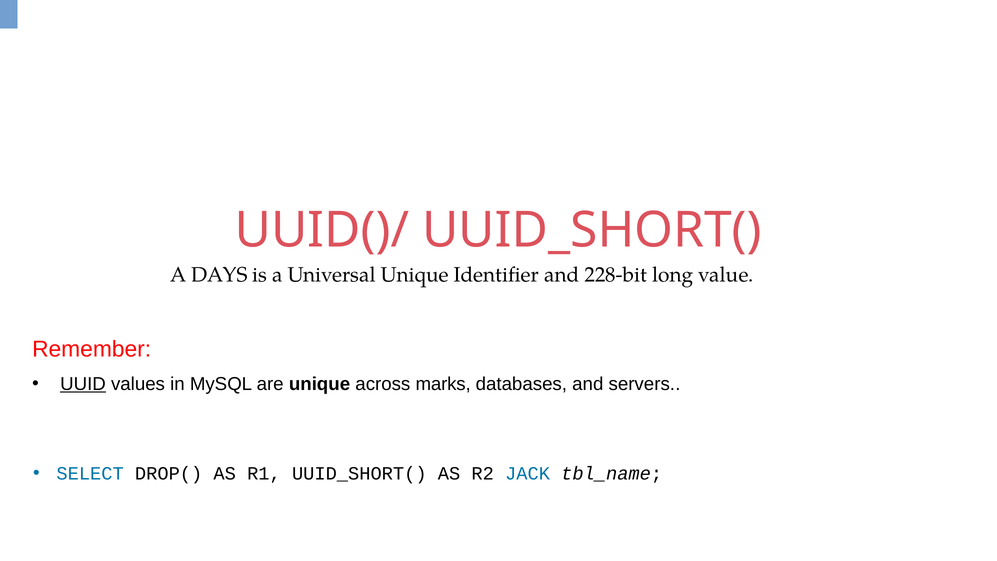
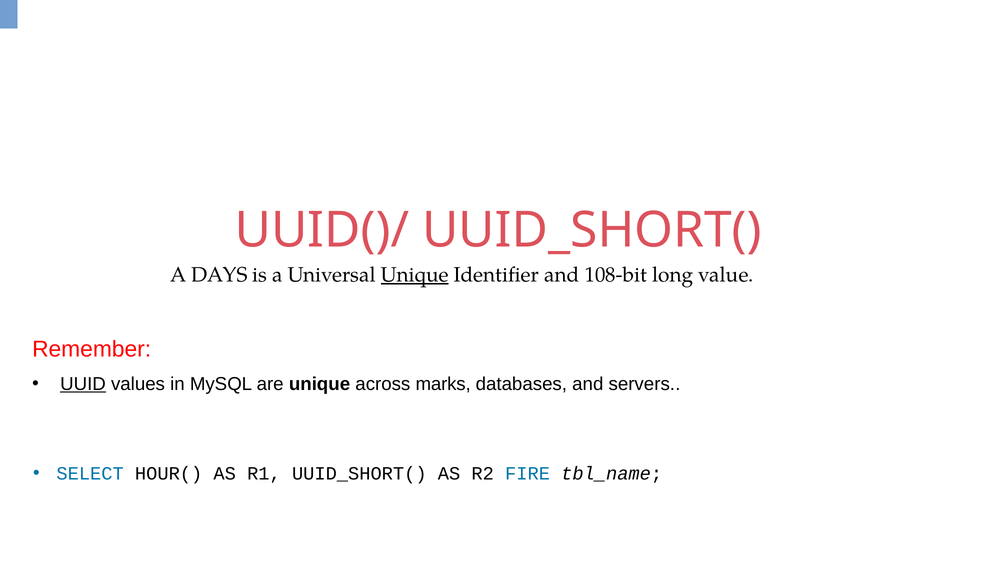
Unique underline: none -> present (415, 275)
228-bit: 228-bit -> 108-bit (616, 275)
DROP(: DROP( -> HOUR( (169, 473)
JACK: JACK -> FIRE (528, 473)
